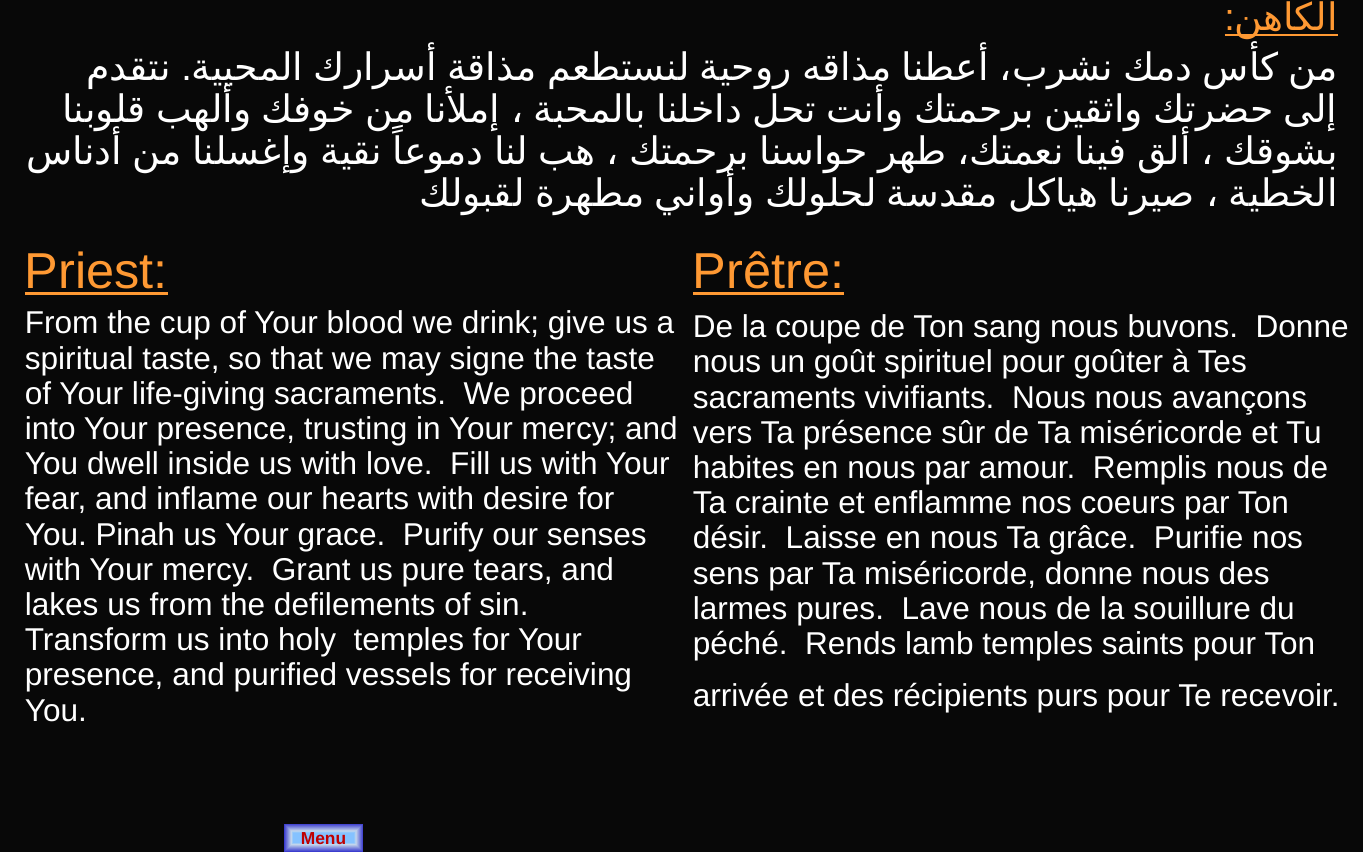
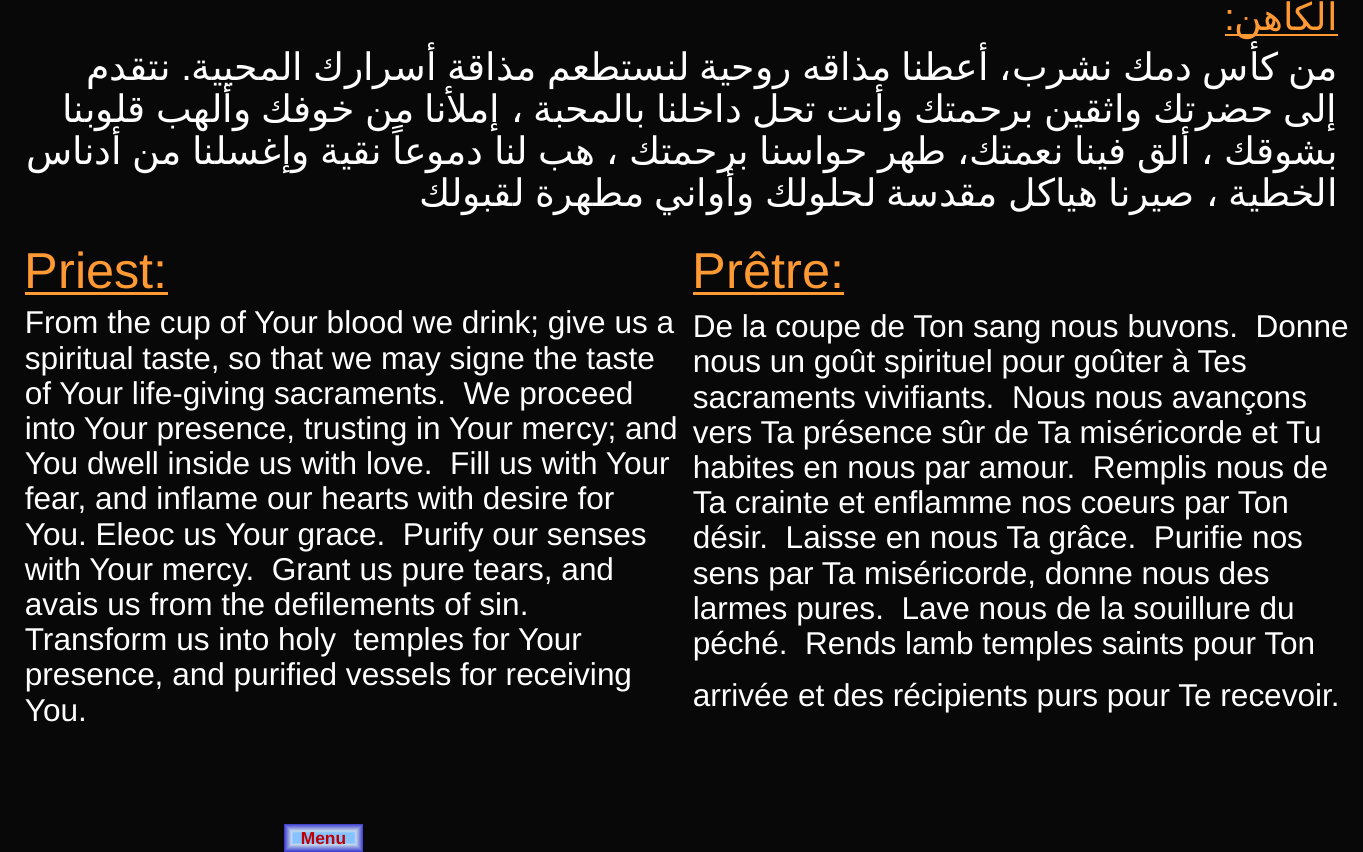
Pinah: Pinah -> Eleoc (135, 534)
lakes: lakes -> avais (62, 605)
